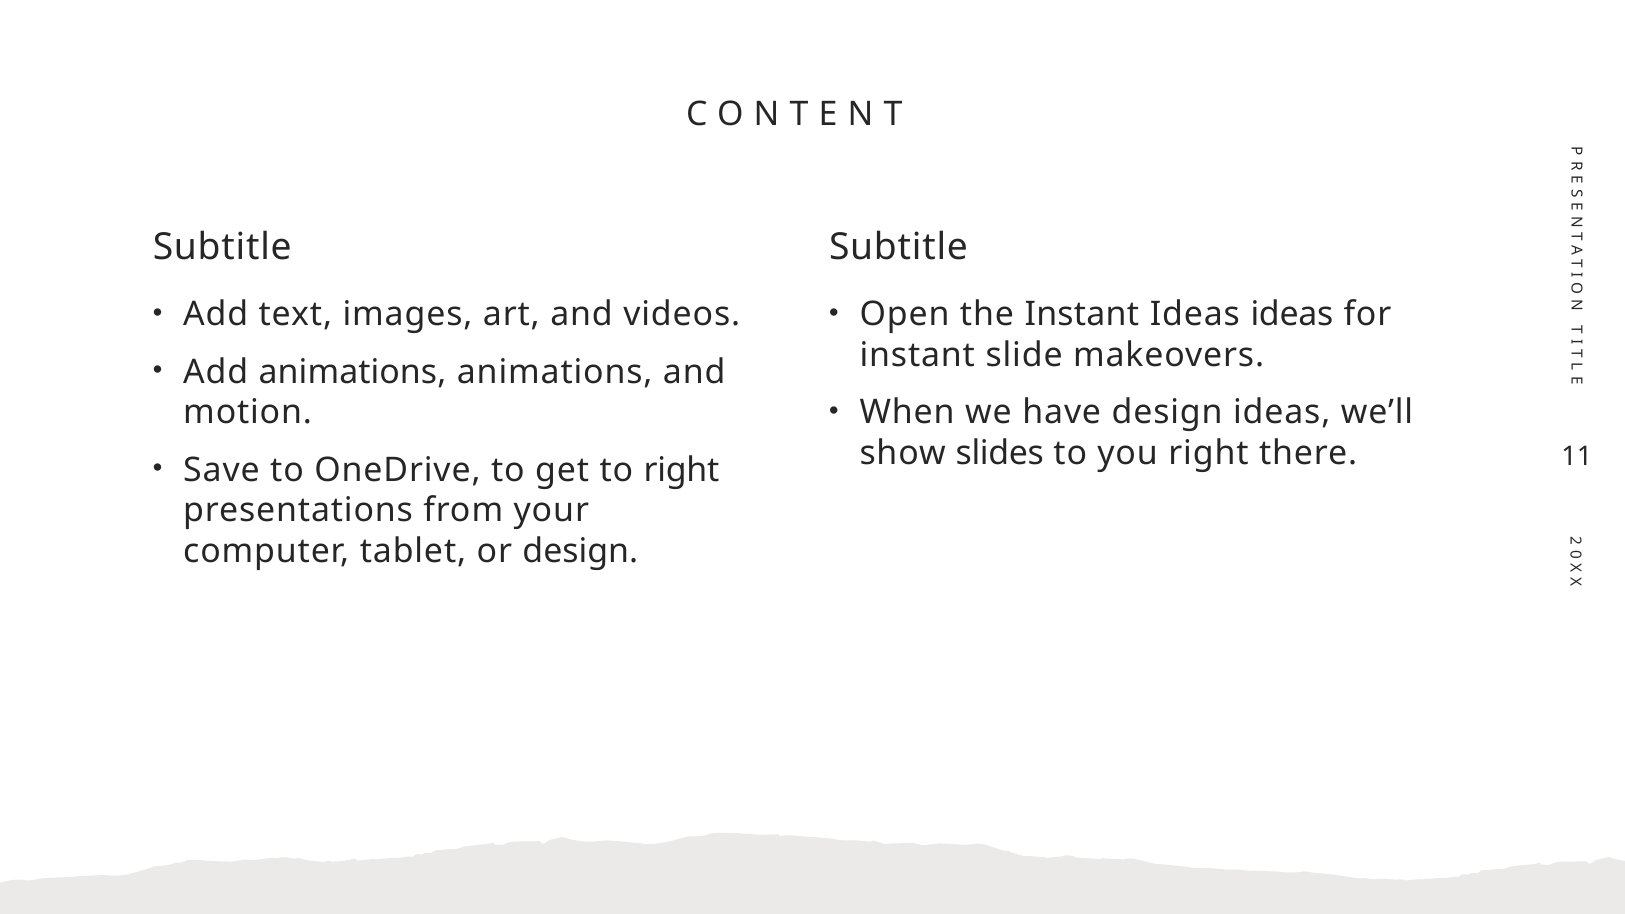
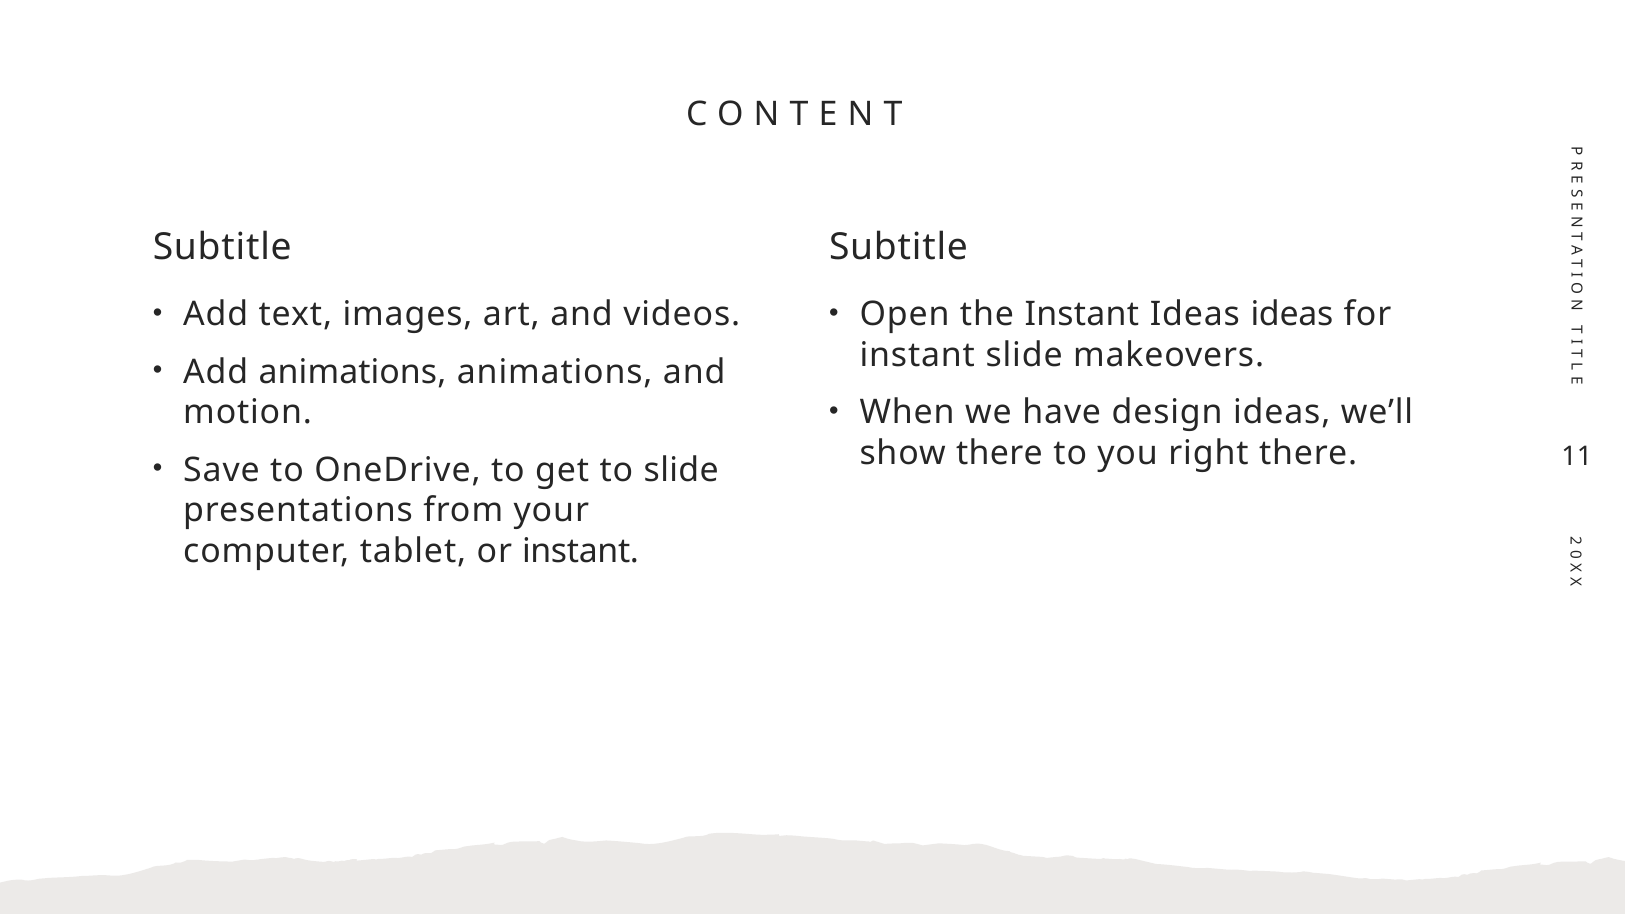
show slides: slides -> there (999, 453)
to right: right -> slide (681, 470)
or design: design -> instant (581, 551)
